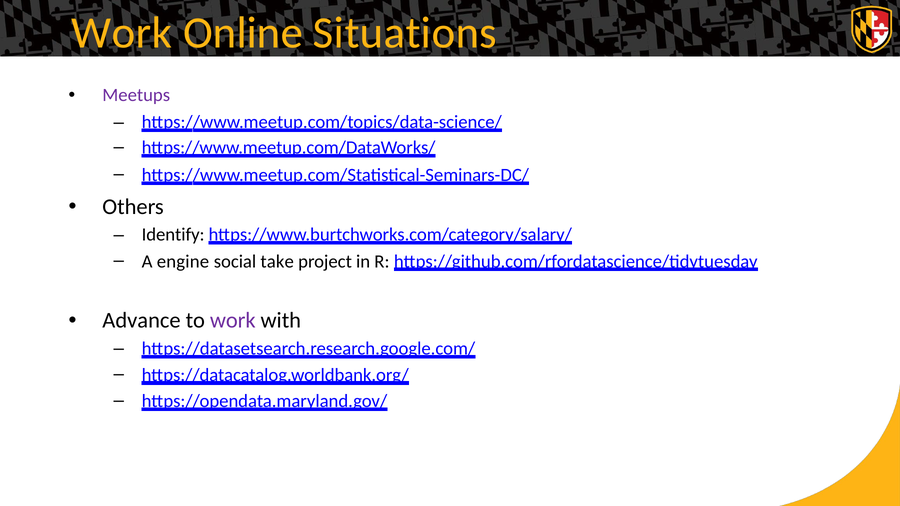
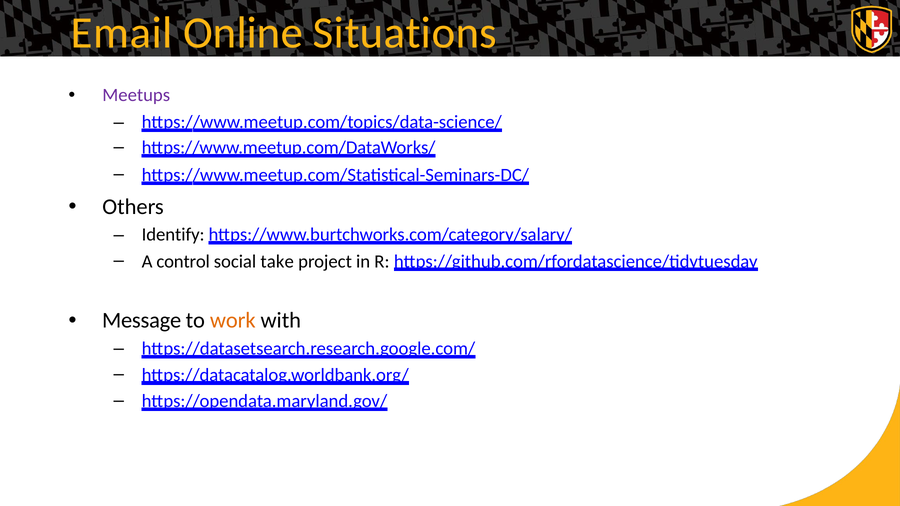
Work: Work -> Email (122, 33)
engine: engine -> control (183, 262)
Advance: Advance -> Message (142, 321)
work colour: purple -> orange (233, 321)
